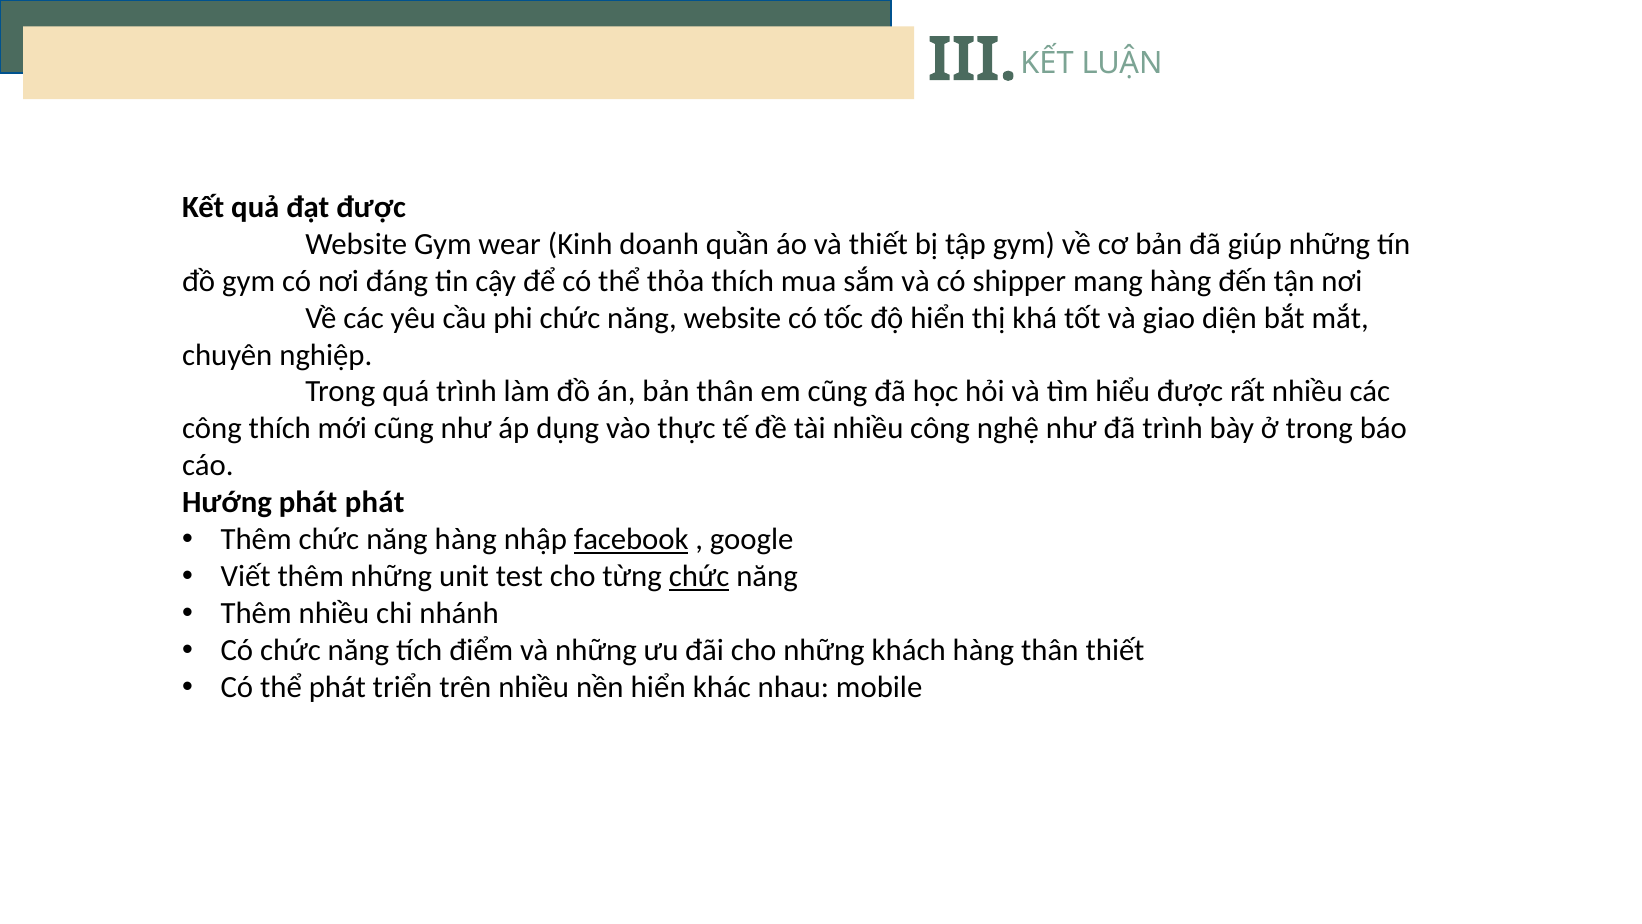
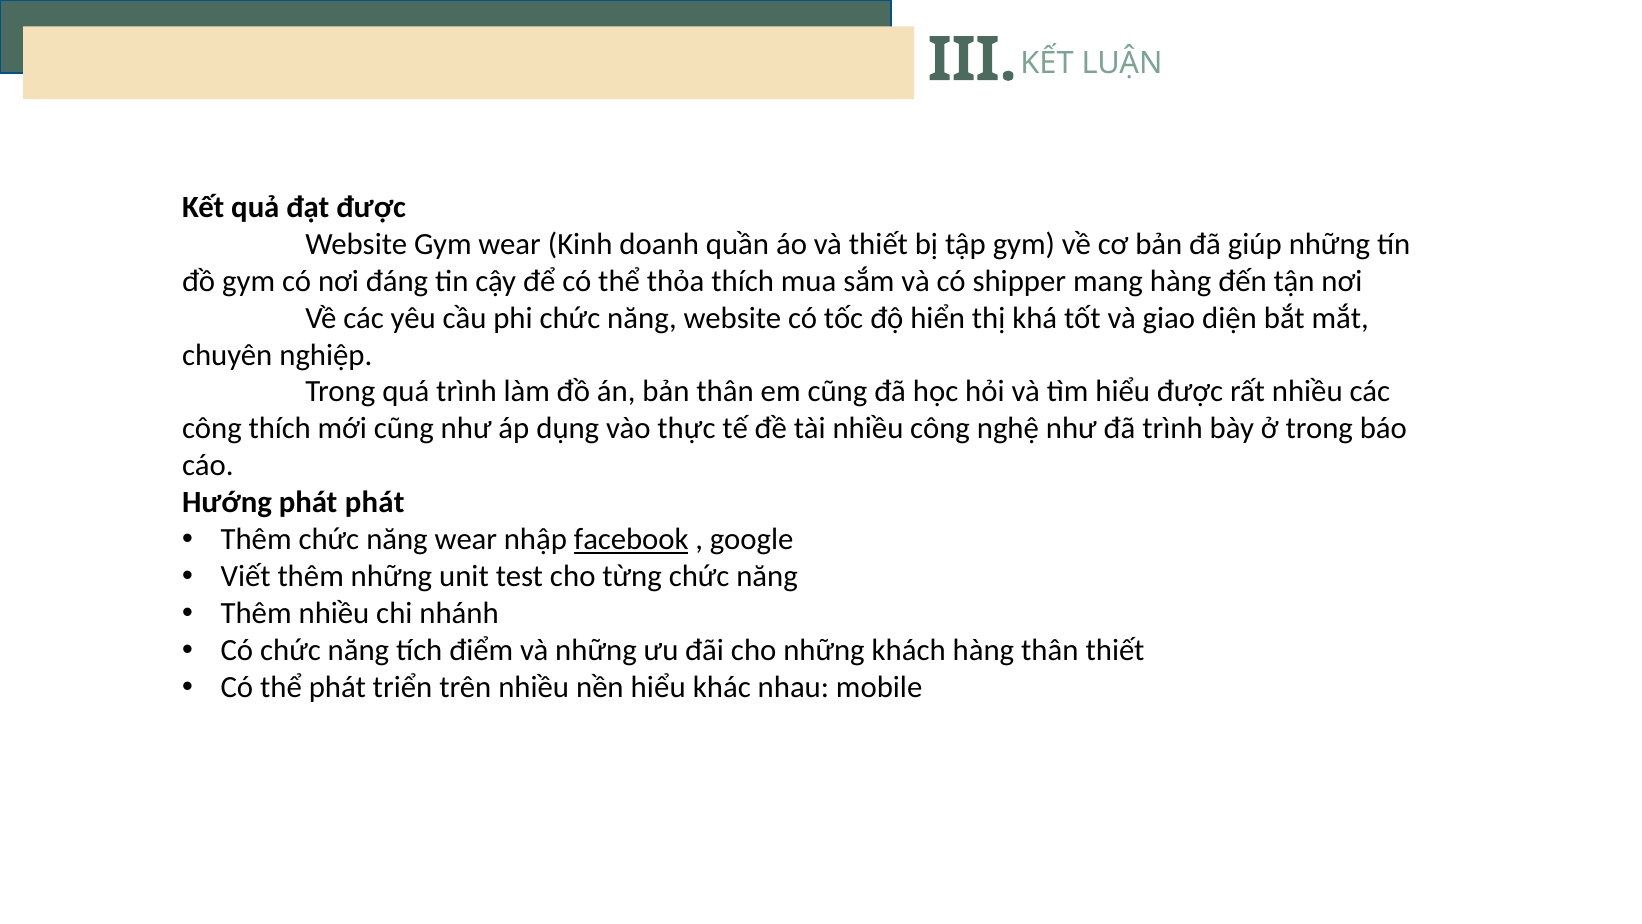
năng hàng: hàng -> wear (466, 539)
chức underline: present -> none (699, 576)
nền hiển: hiển -> hiểu (658, 687)
